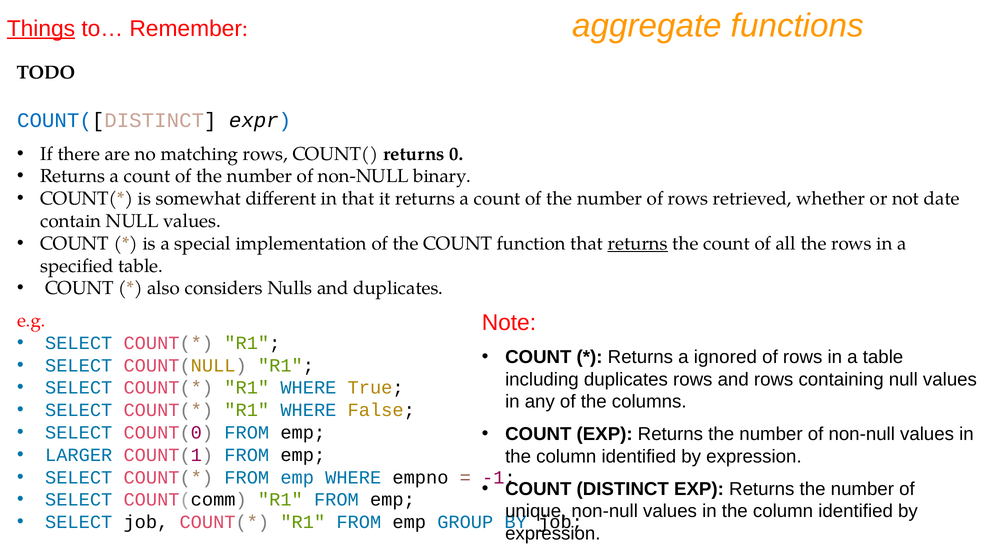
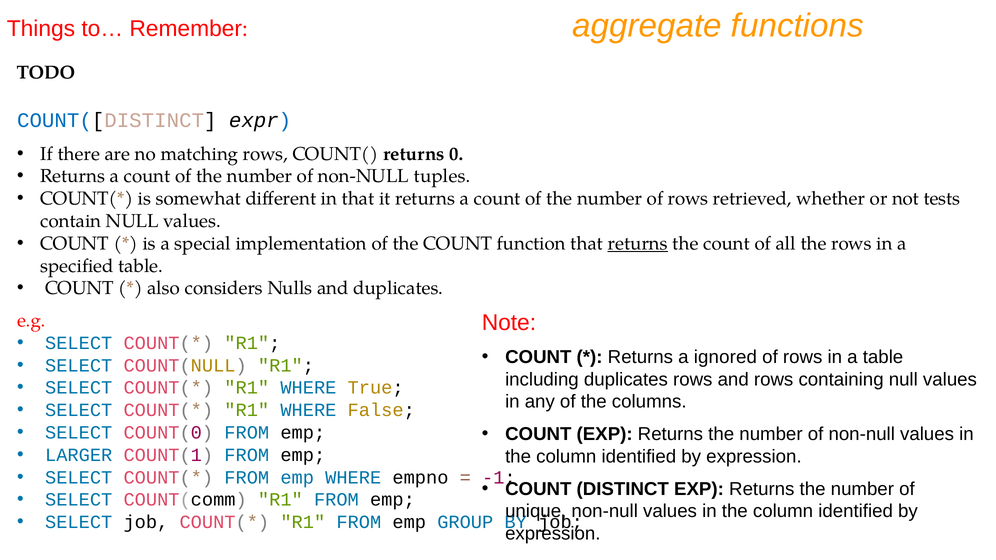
Things underline: present -> none (41, 28)
binary: binary -> tuples (442, 176)
date: date -> tests (942, 199)
